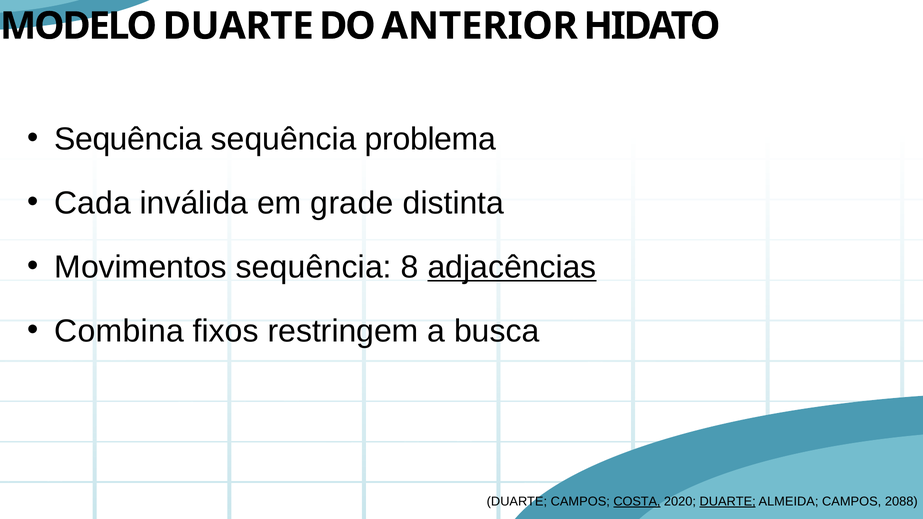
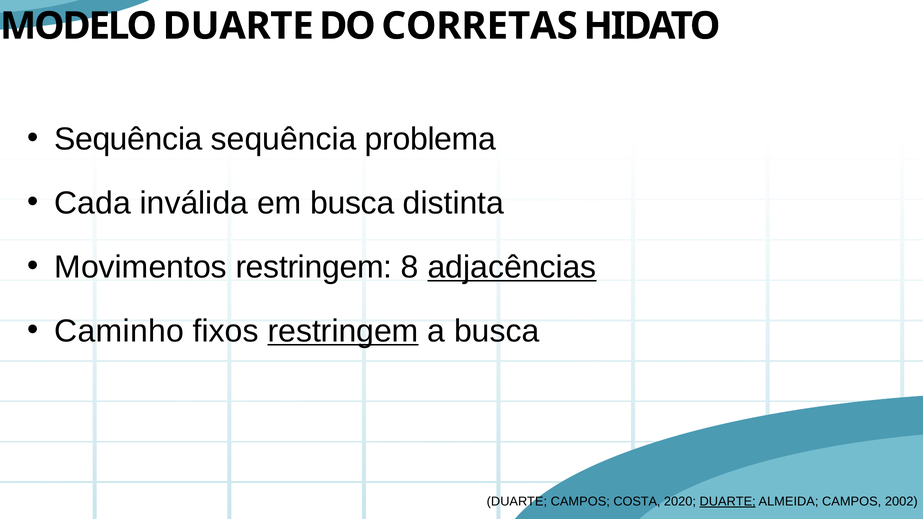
ANTERIOR: ANTERIOR -> CORRETAS (480, 26)
em grade: grade -> busca (352, 203)
Movimentos sequência: sequência -> restringem (314, 267)
Combina: Combina -> Caminho (119, 331)
restringem underline: none -> present (343, 331)
COSTA underline: present -> none (637, 502)
2088: 2088 -> 2002 (901, 502)
